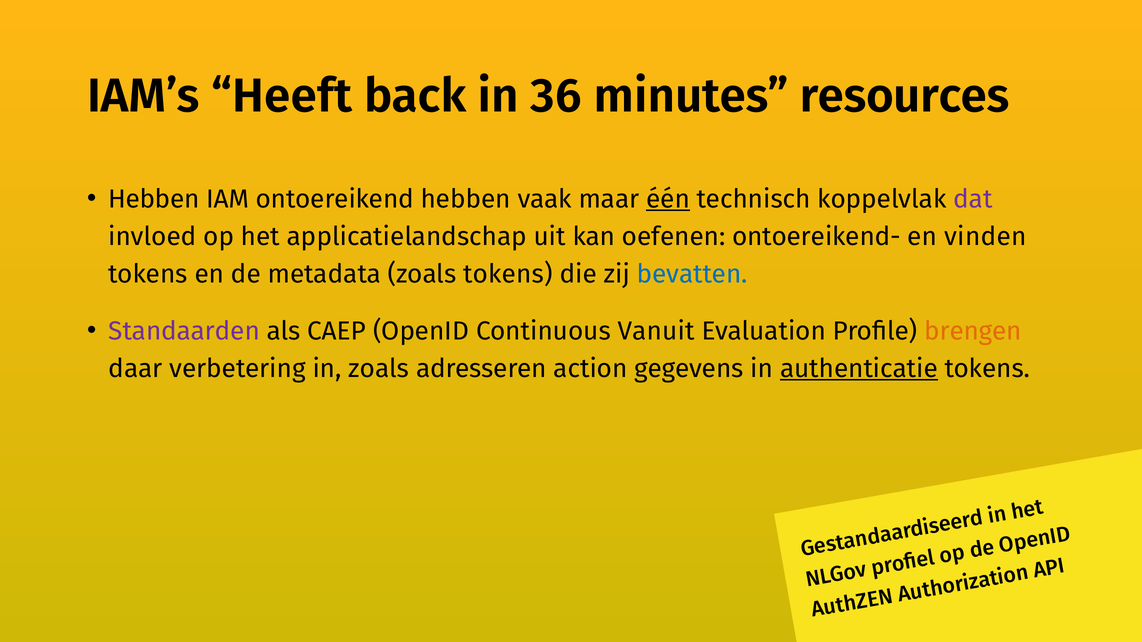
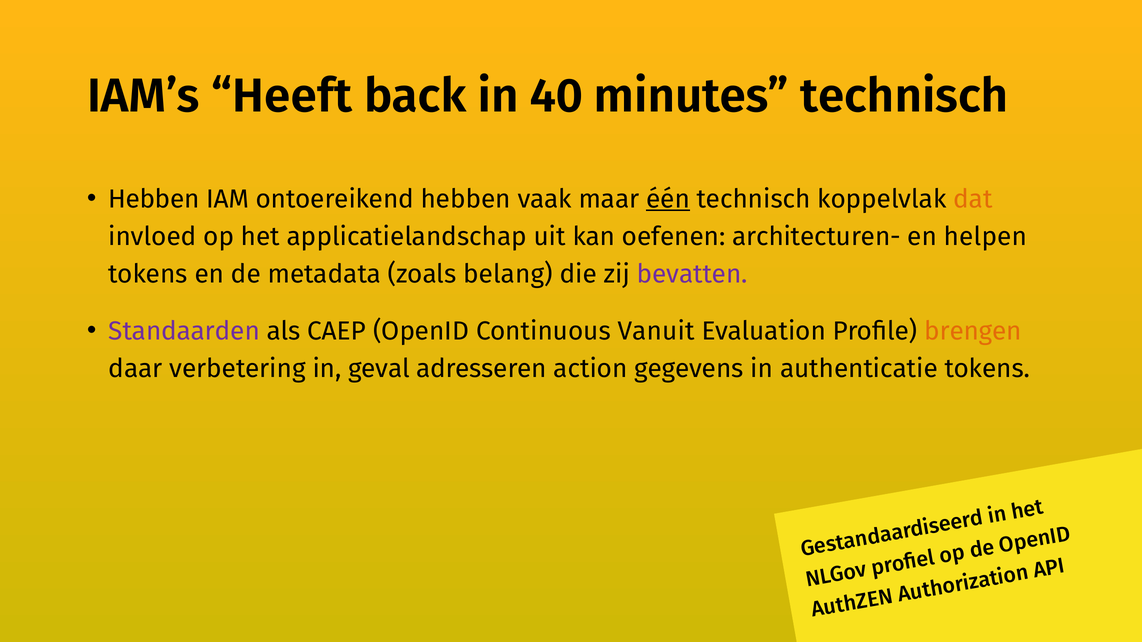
36: 36 -> 40 (557, 96)
minutes resources: resources -> technisch (904, 96)
dat colour: purple -> orange (973, 199)
ontoereikend-: ontoereikend- -> architecturen- (816, 237)
vinden: vinden -> helpen (985, 237)
zoals tokens: tokens -> belang (508, 274)
bevatten colour: blue -> purple (692, 274)
in zoals: zoals -> geval (379, 369)
authenticatie underline: present -> none (859, 369)
